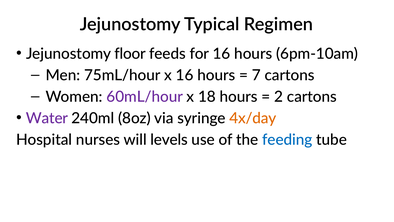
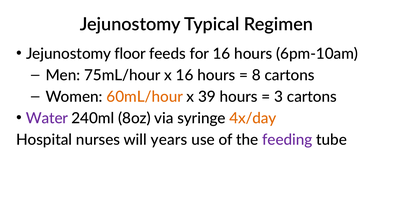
7: 7 -> 8 (256, 75)
60mL/hour colour: purple -> orange (145, 97)
18: 18 -> 39 (207, 97)
2: 2 -> 3 (279, 97)
levels: levels -> years (169, 139)
feeding colour: blue -> purple (287, 139)
